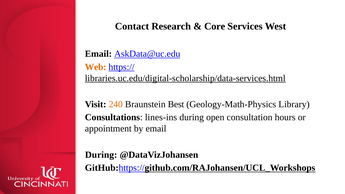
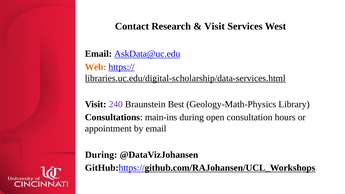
Core: Core -> Visit (215, 26)
240 colour: orange -> purple (116, 104)
lines-ins: lines-ins -> main-ins (161, 117)
